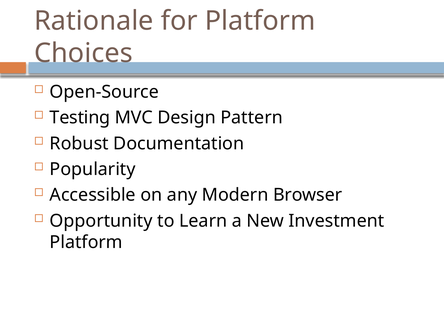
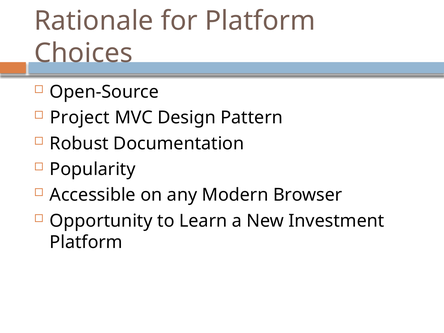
Testing: Testing -> Project (80, 118)
